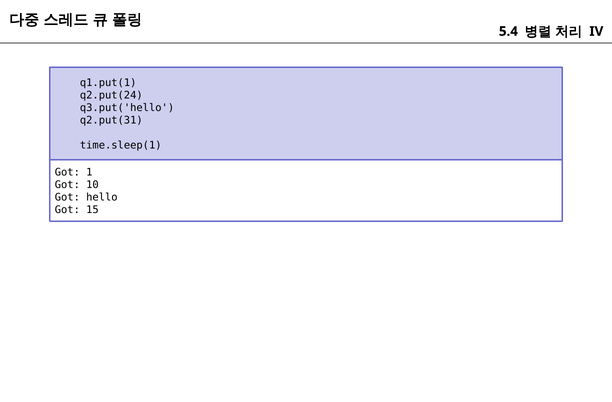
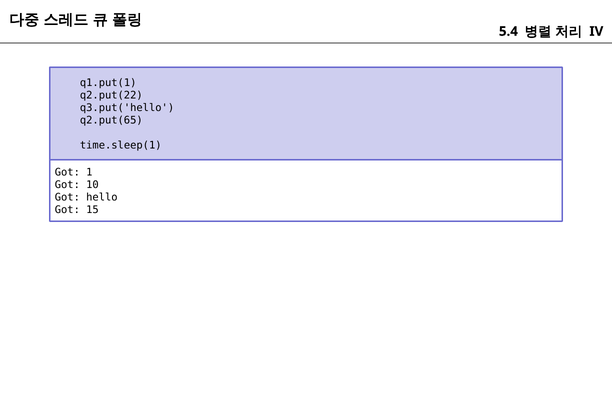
q2.put(24: q2.put(24 -> q2.put(22 (111, 95)
q2.put(31: q2.put(31 -> q2.put(65 (111, 120)
